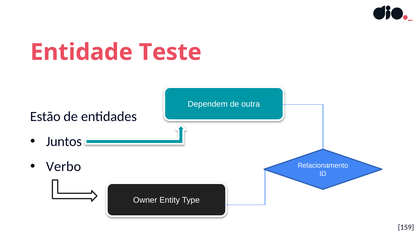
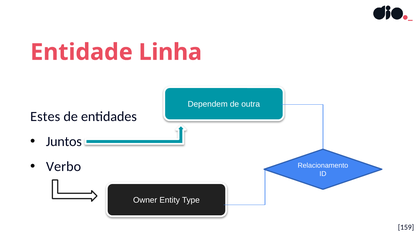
Teste: Teste -> Linha (170, 52)
Estão: Estão -> Estes (45, 117)
